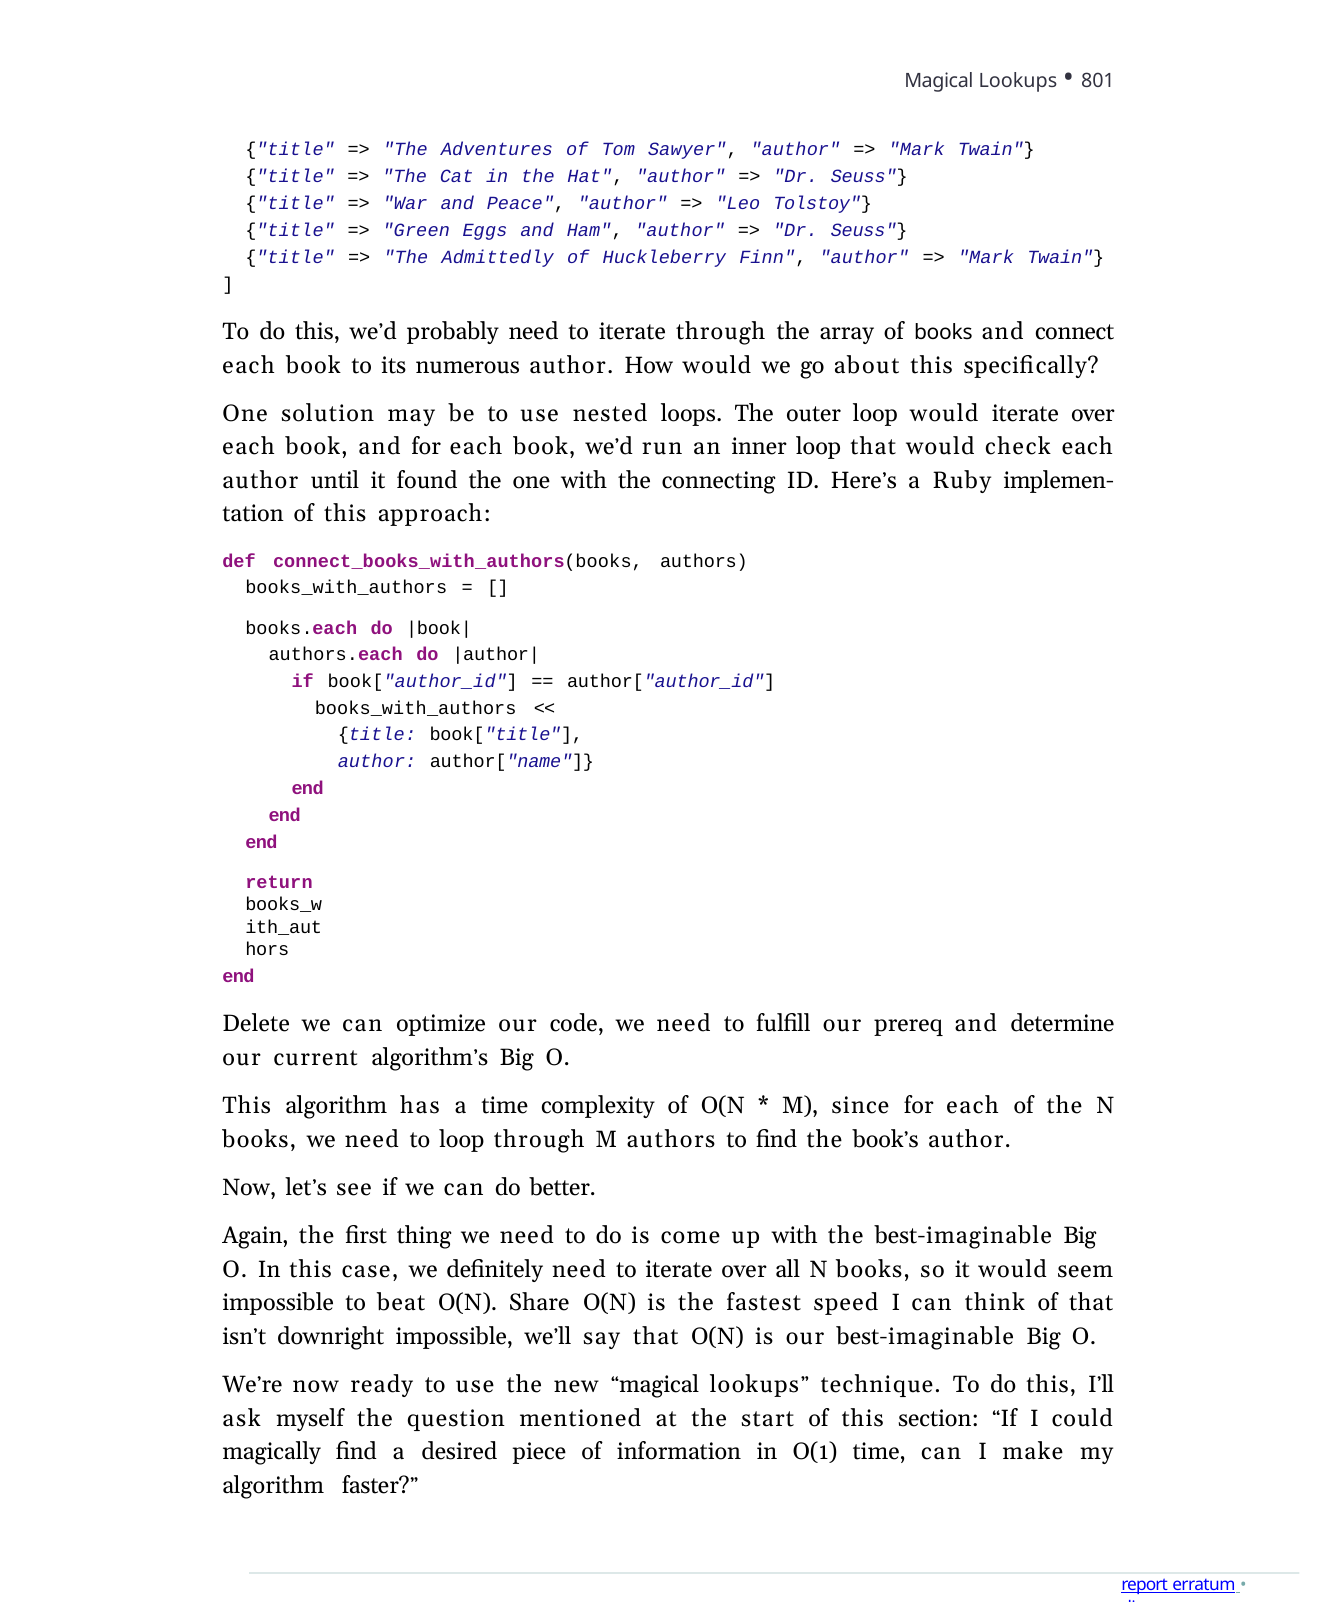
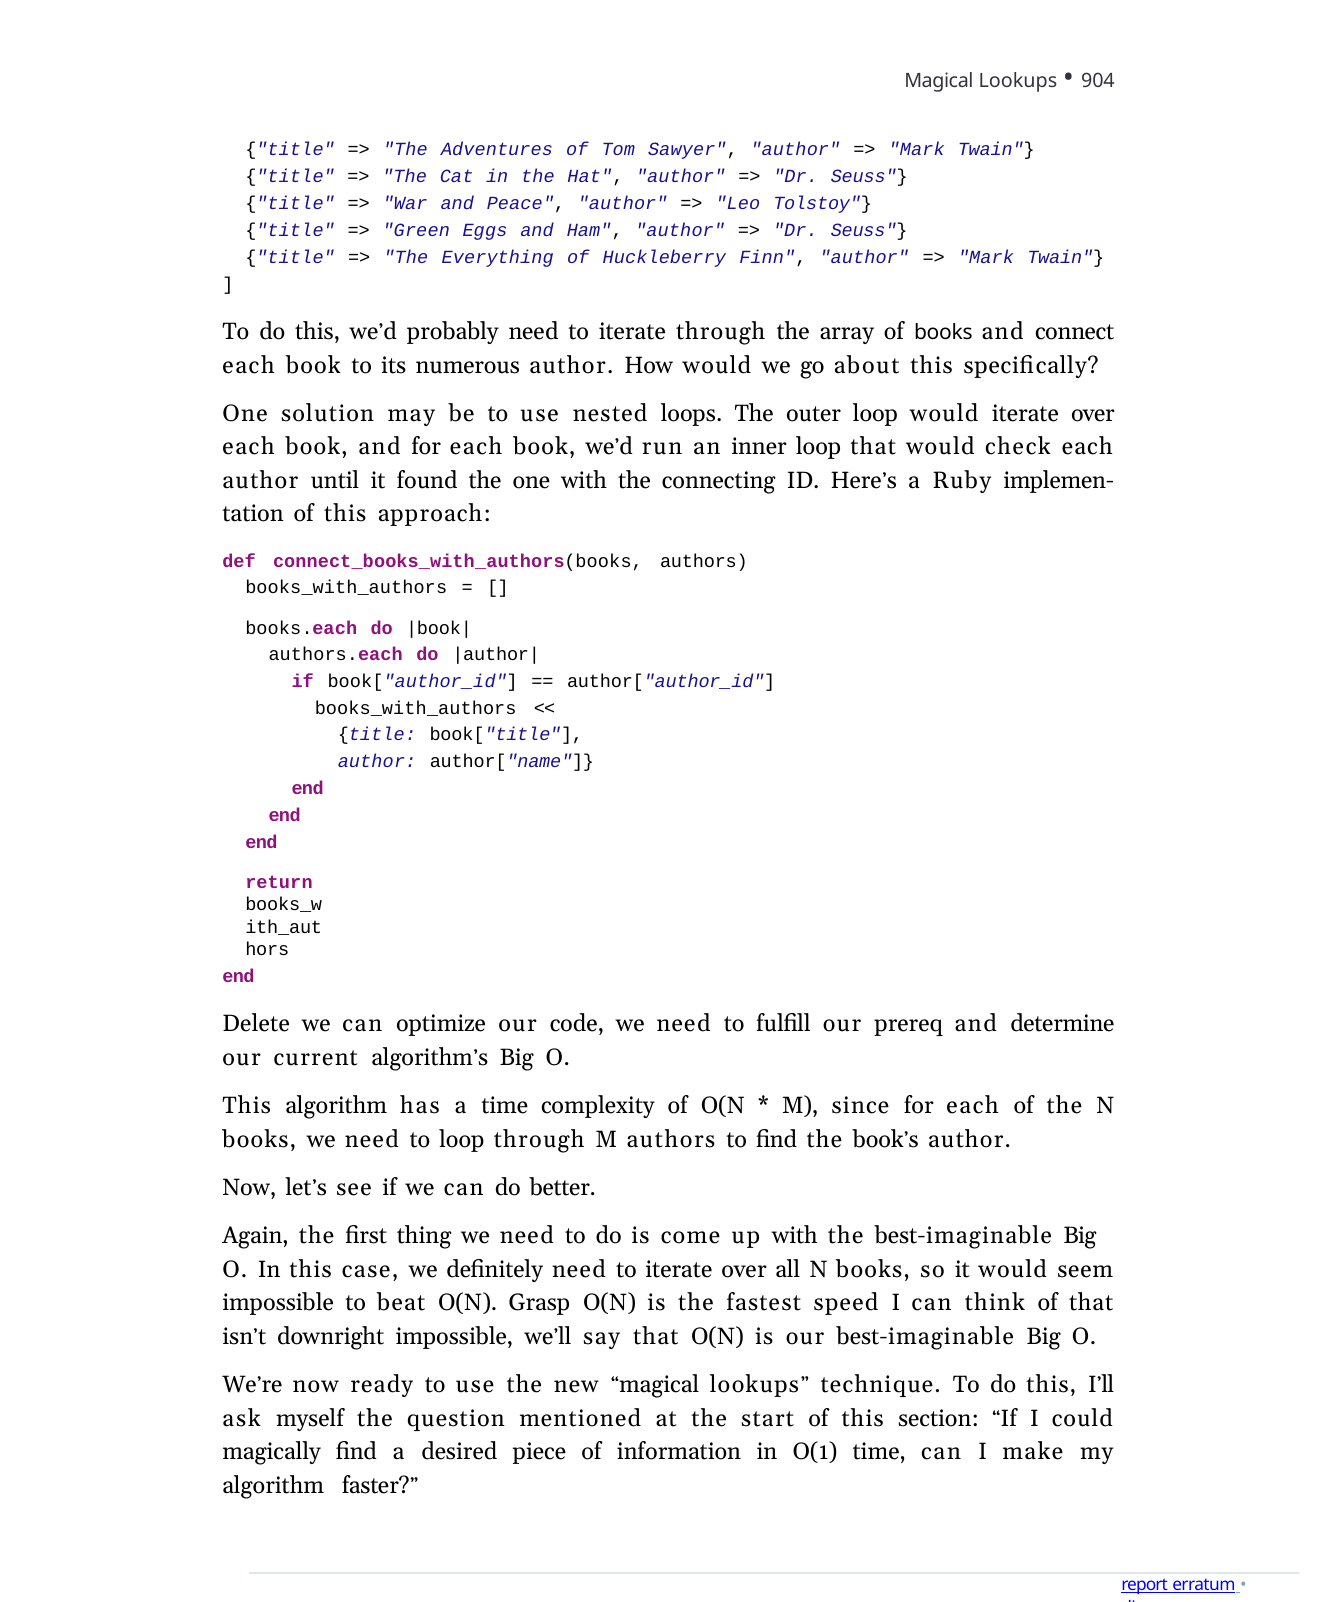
801: 801 -> 904 (1098, 81)
Admittedly: Admittedly -> Everything (498, 257)
Share: Share -> Grasp (539, 1303)
